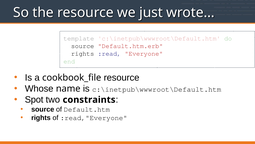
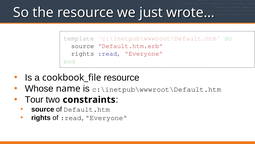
Spot: Spot -> Tour (34, 99)
